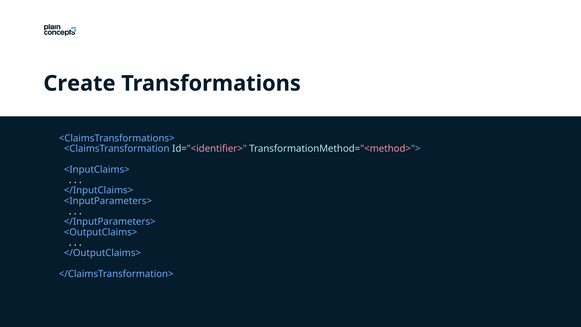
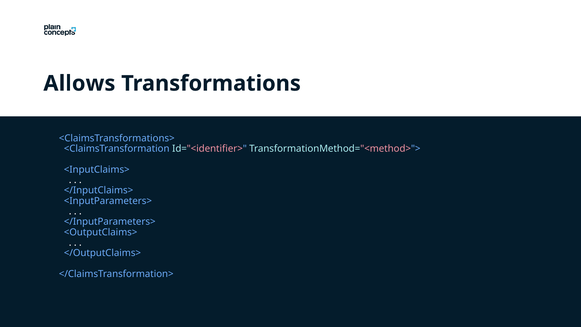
Create: Create -> Allows (79, 83)
